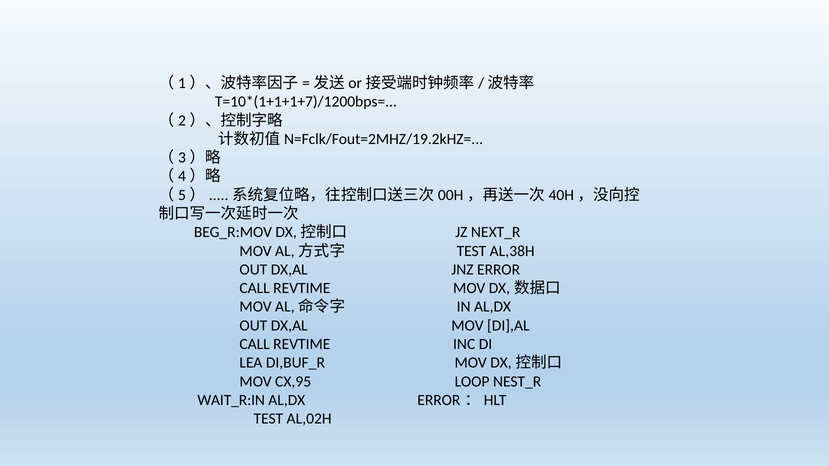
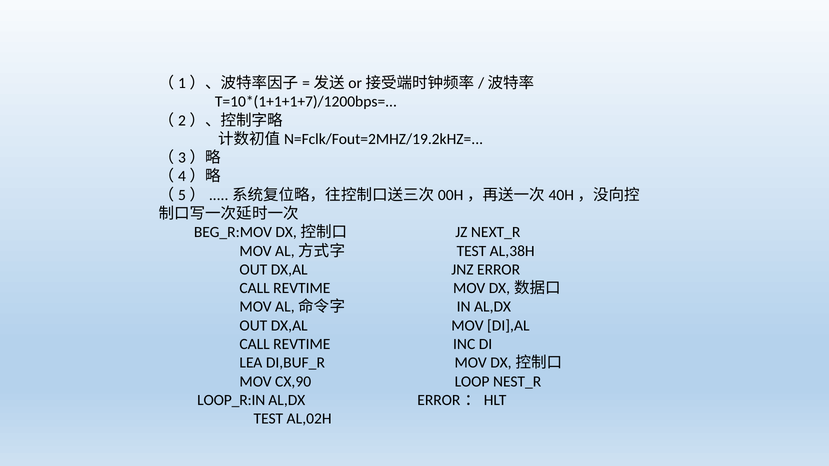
CX,95: CX,95 -> CX,90 (293, 382)
WAIT_R:IN: WAIT_R:IN -> LOOP_R:IN (231, 400)
